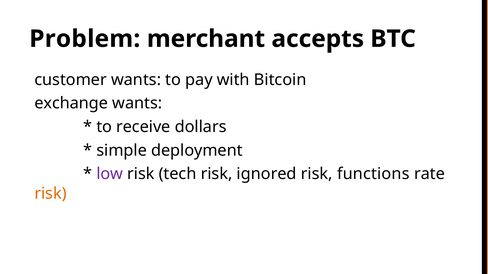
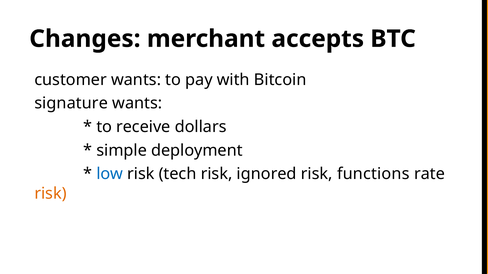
Problem: Problem -> Changes (85, 39)
exchange: exchange -> signature (71, 103)
low colour: purple -> blue (110, 174)
